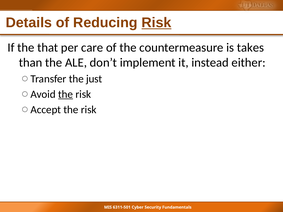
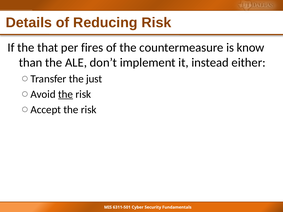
Risk underline: present -> none (156, 23)
care: care -> fires (92, 48)
takes: takes -> know (251, 48)
